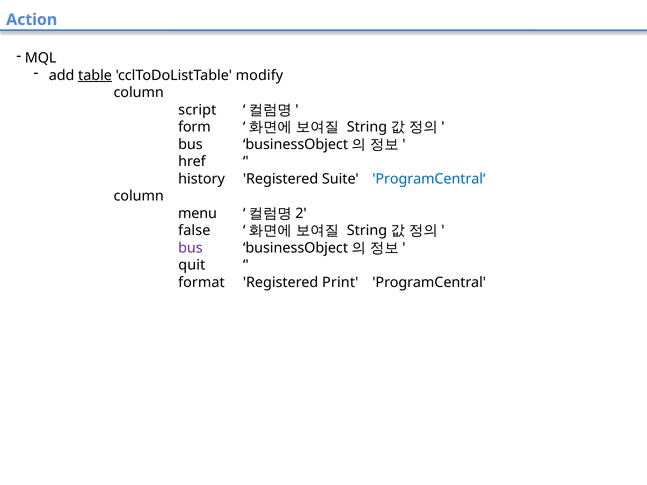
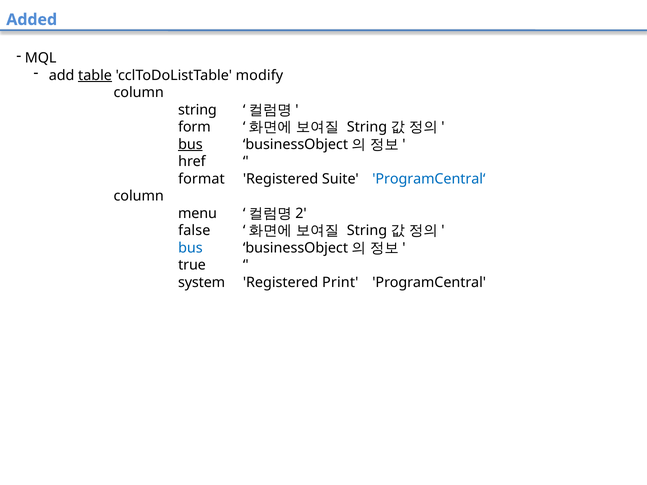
Action: Action -> Added (32, 20)
script: script -> string (197, 110)
bus underline: none -> present (190, 145)
history: history -> format (201, 179)
bus colour: purple -> blue (190, 248)
quit: quit -> true (192, 265)
format: format -> system (202, 282)
